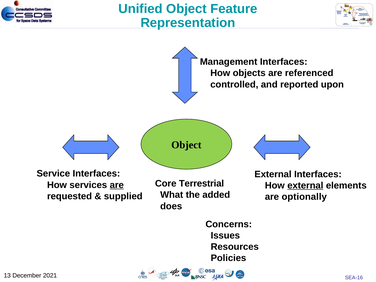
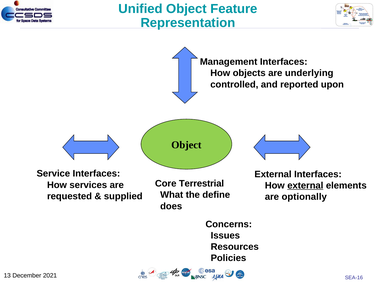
referenced: referenced -> underlying (309, 73)
are underline: present -> none (117, 185)
added: added -> define (216, 195)
